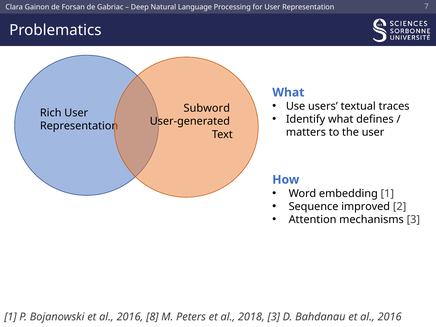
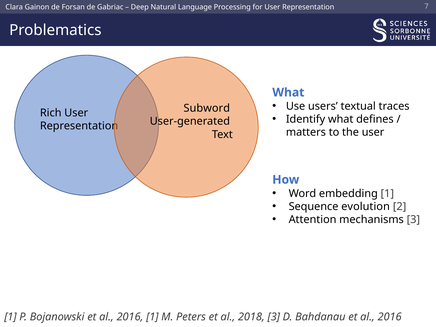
improved: improved -> evolution (366, 206)
2016 8: 8 -> 1 (152, 317)
